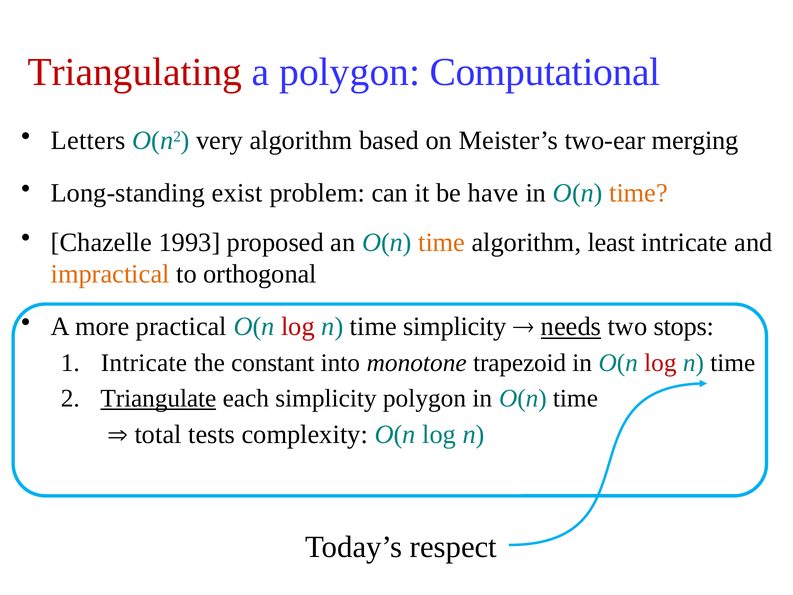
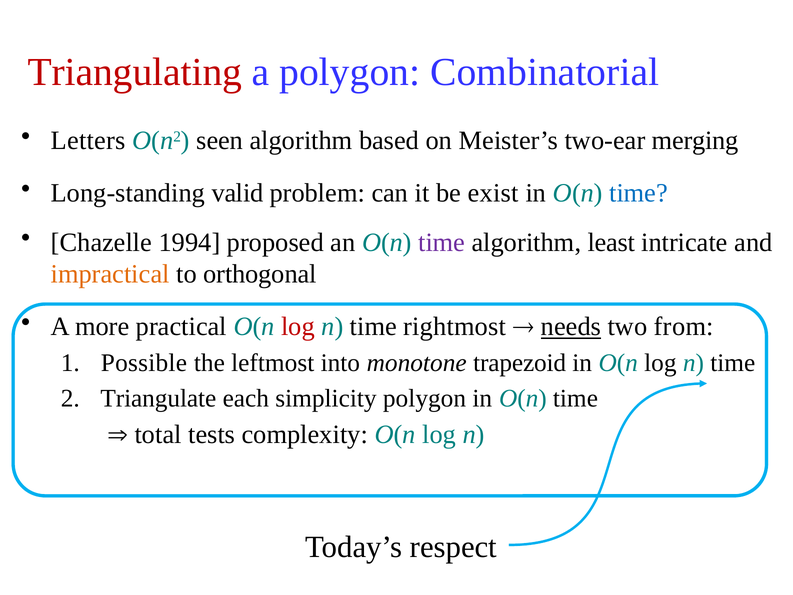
Computational: Computational -> Combinatorial (545, 72)
very: very -> seen (220, 141)
exist: exist -> valid (237, 193)
have: have -> exist (493, 193)
time colour: orange -> blue (639, 193)
1993: 1993 -> 1994 (189, 242)
time colour: orange -> purple (442, 242)
time simplicity: simplicity -> rightmost (455, 327)
stops: stops -> from (684, 327)
Intricate: Intricate -> Possible (144, 363)
constant: constant -> leftmost (273, 363)
log colour: red -> black (660, 363)
Triangulate underline: present -> none (158, 398)
